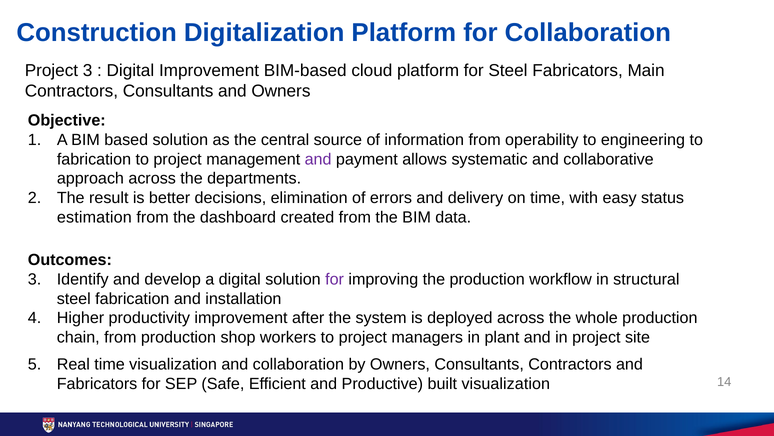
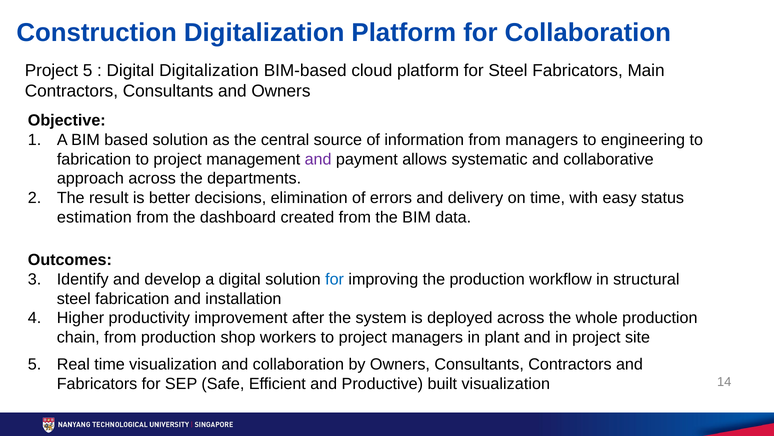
Project 3: 3 -> 5 (88, 70)
Digital Improvement: Improvement -> Digitalization (209, 70)
from operability: operability -> managers (542, 140)
for colour: purple -> blue (335, 279)
